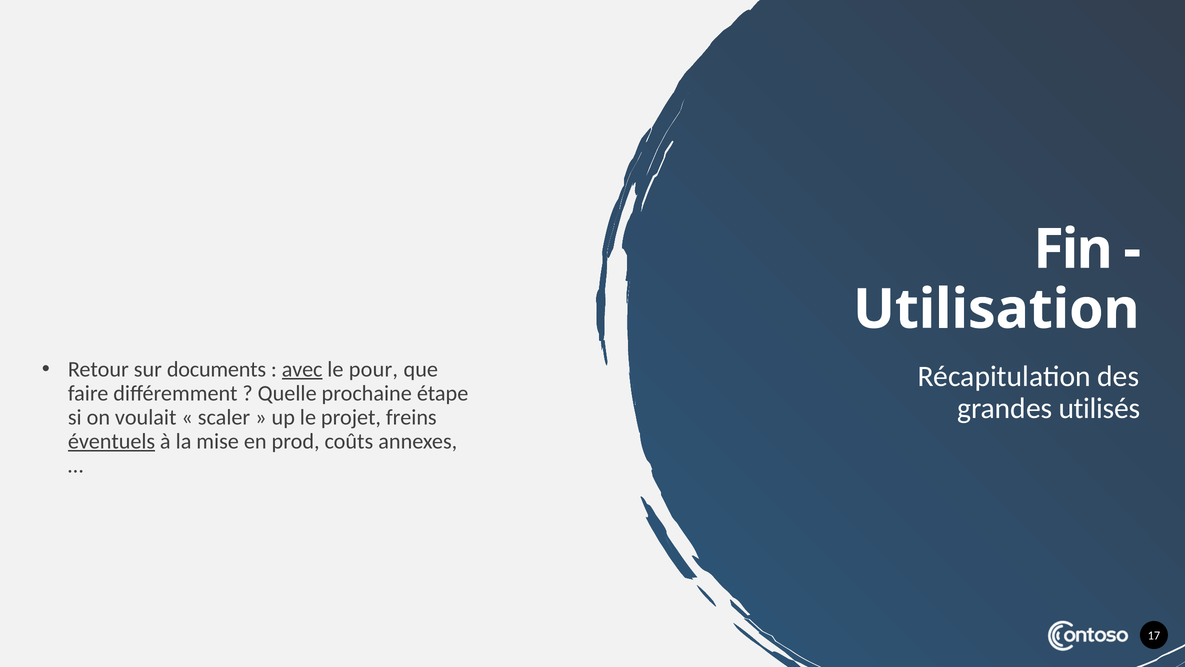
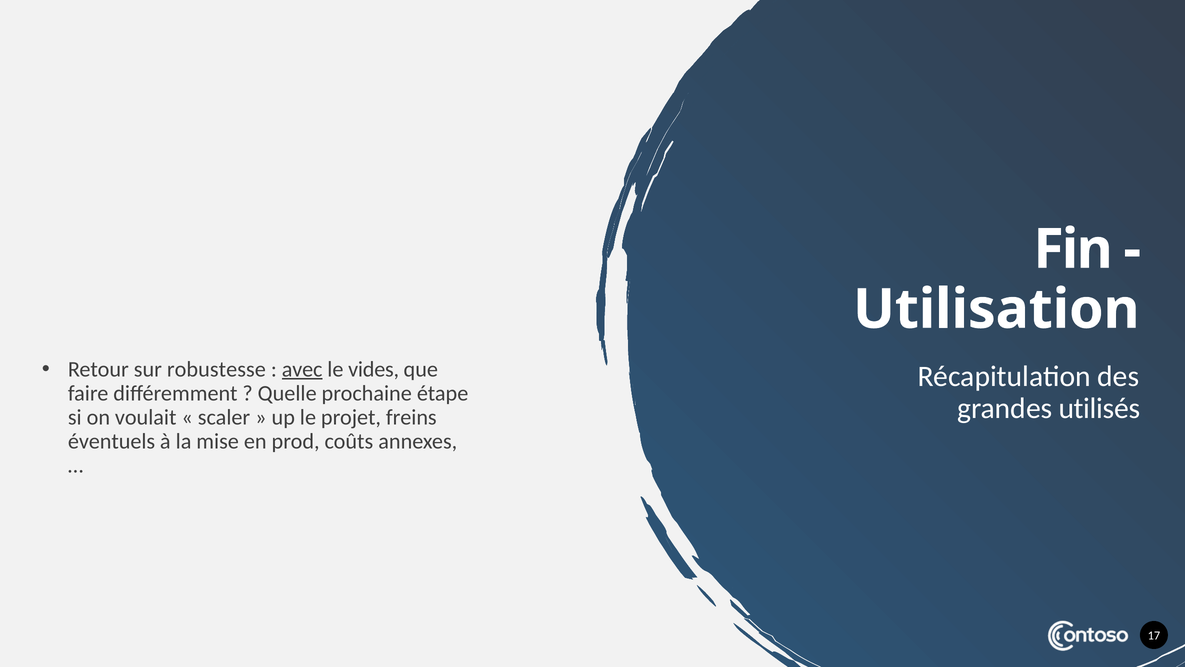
documents: documents -> robustesse (216, 369)
pour: pour -> vides (374, 369)
éventuels underline: present -> none (112, 441)
